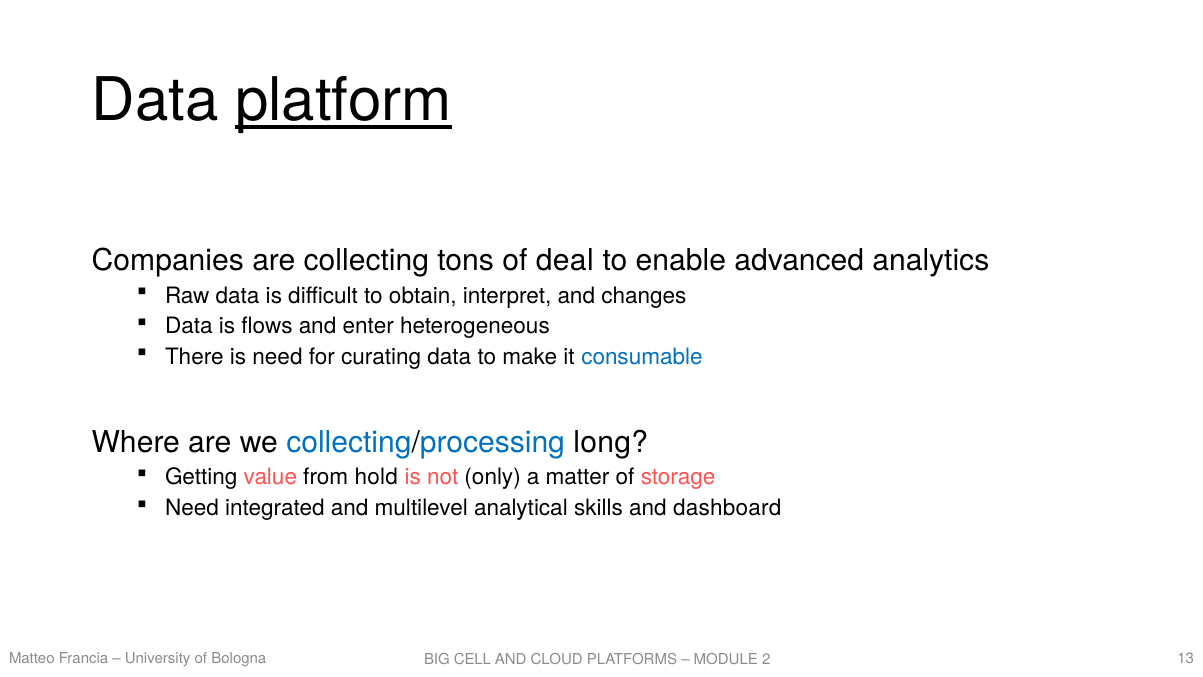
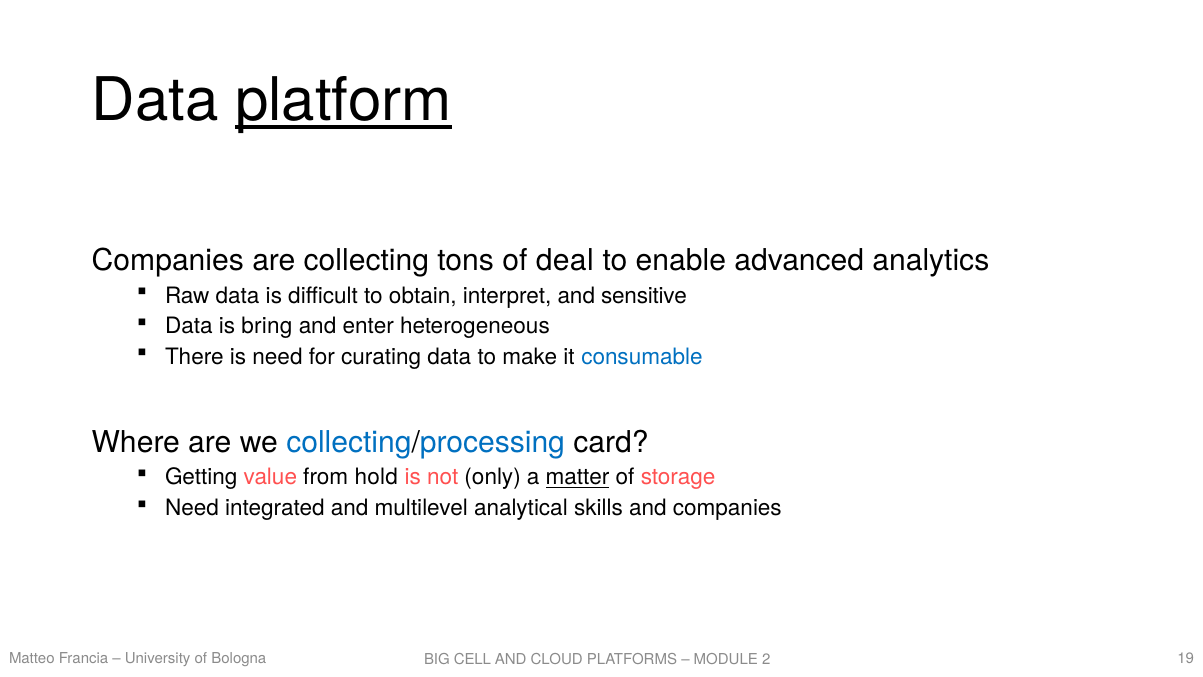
changes: changes -> sensitive (644, 295)
flows: flows -> bring (267, 326)
long: long -> card (611, 443)
matter underline: none -> present (578, 477)
and dashboard: dashboard -> companies (727, 508)
13: 13 -> 19 (1186, 658)
